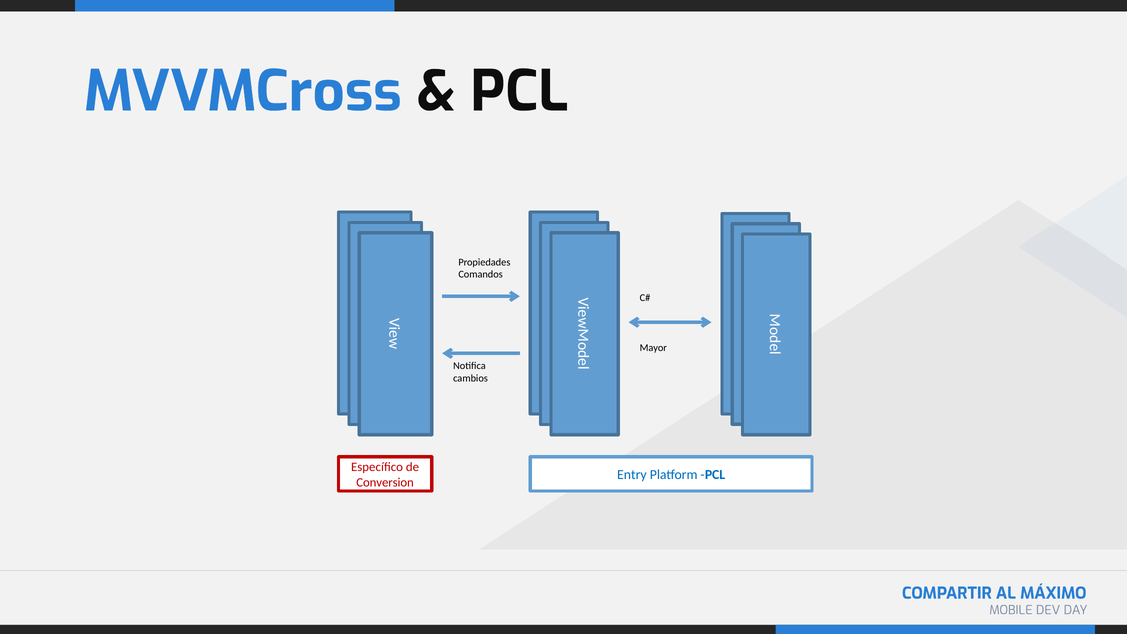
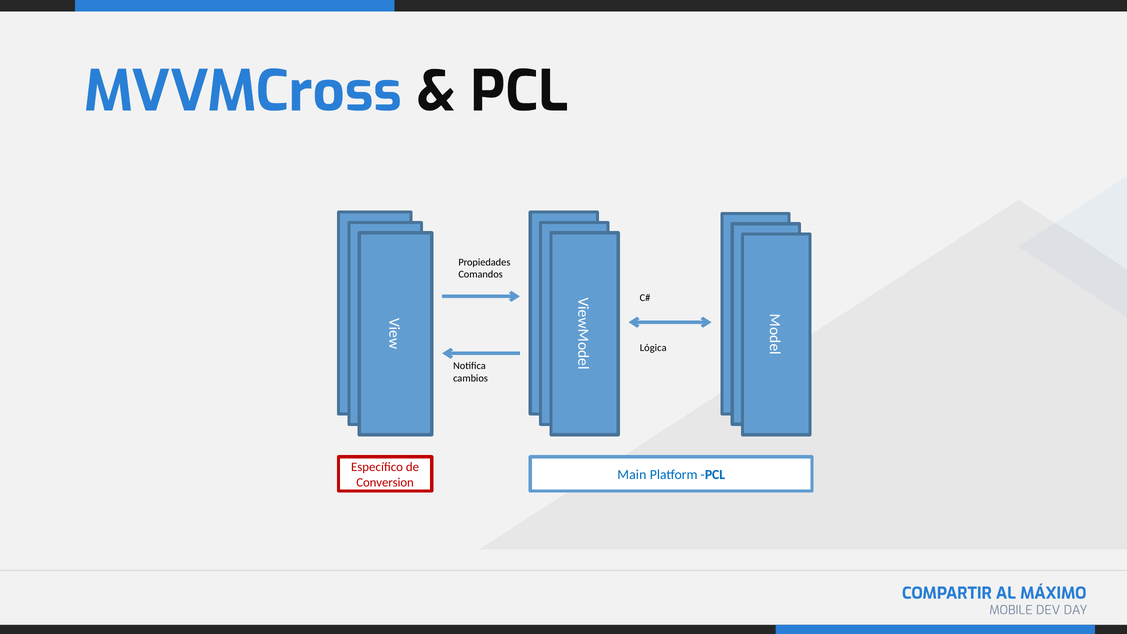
Mayor: Mayor -> Lógica (653, 348)
Entry: Entry -> Main (632, 475)
